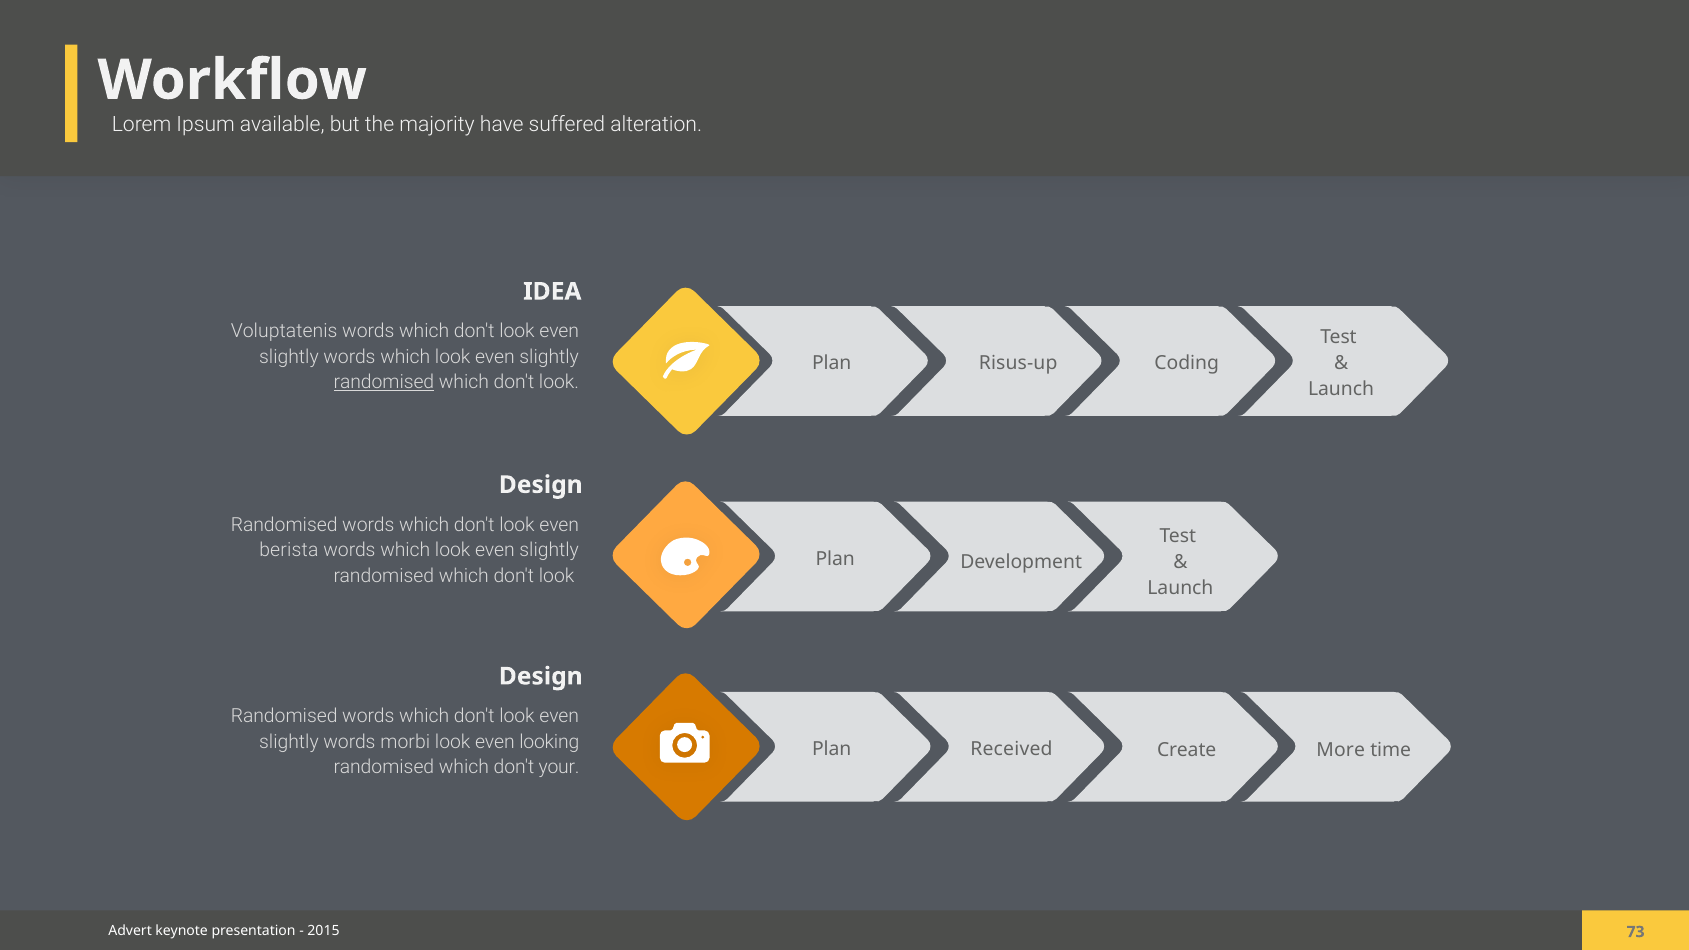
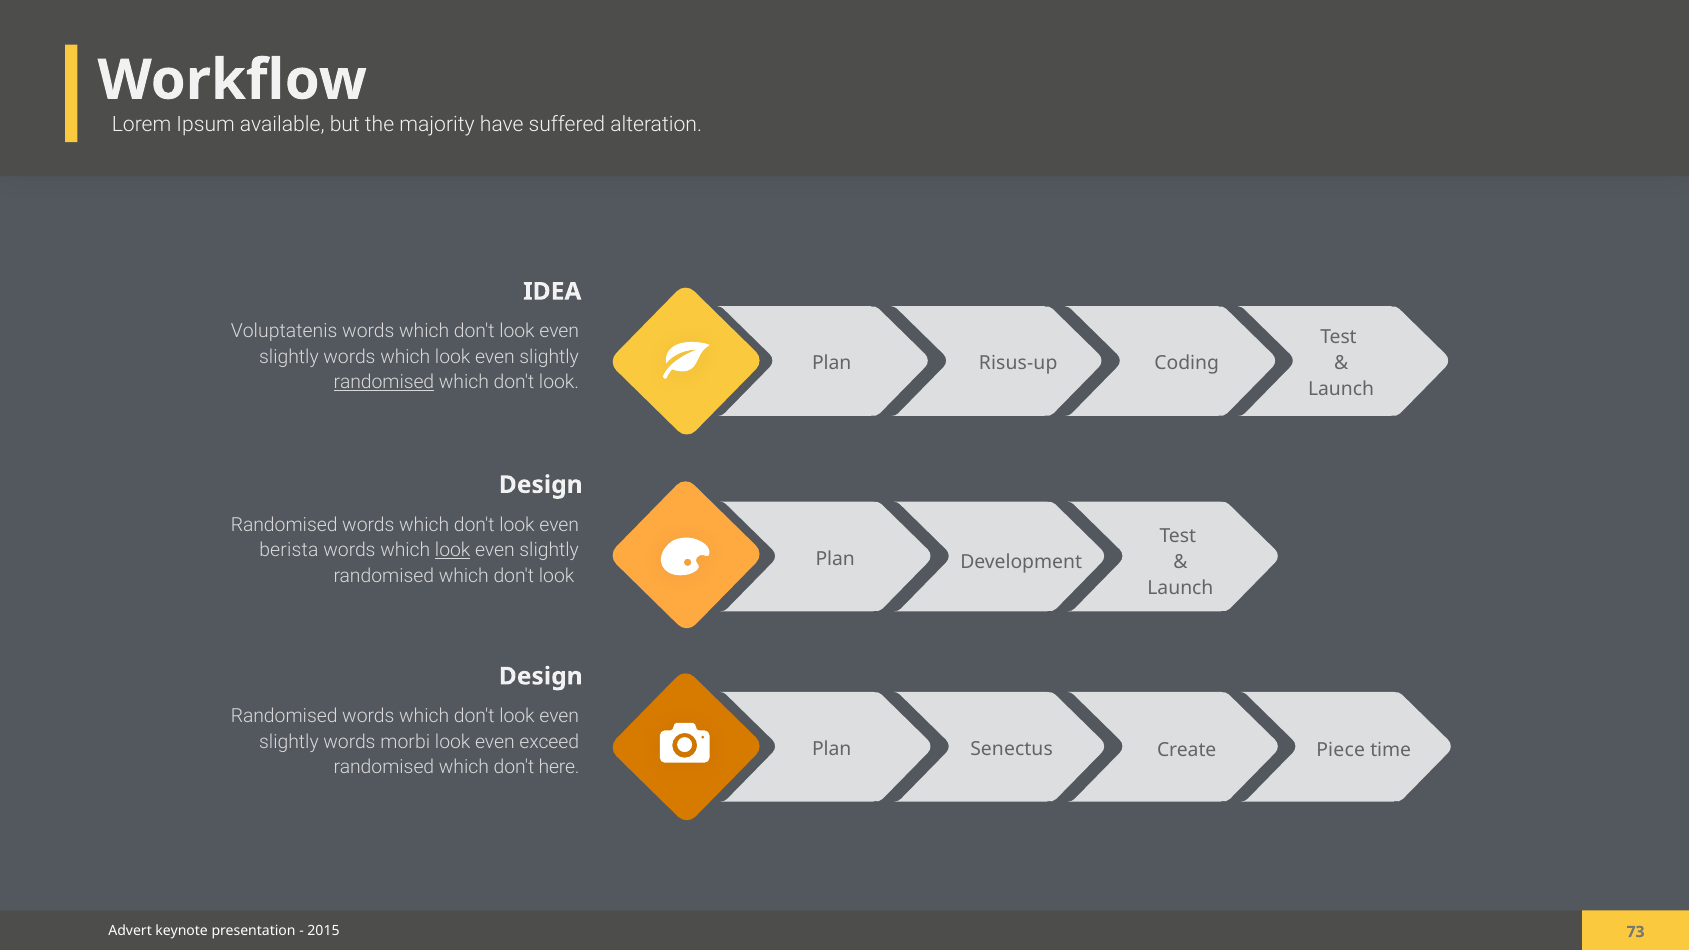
look underline: none -> present (453, 550)
looking: looking -> exceed (549, 742)
Received: Received -> Senectus (1012, 749)
More: More -> Piece (1341, 750)
your: your -> here (559, 767)
